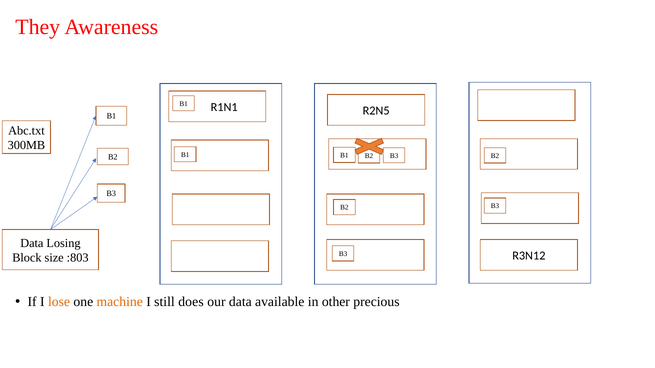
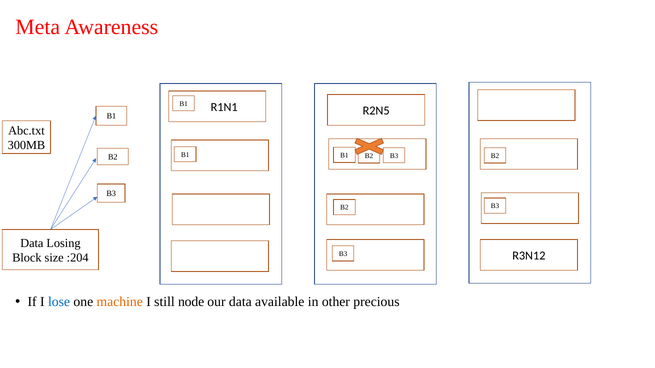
They: They -> Meta (38, 27)
:803: :803 -> :204 (78, 258)
lose colour: orange -> blue (59, 302)
does: does -> node (191, 302)
